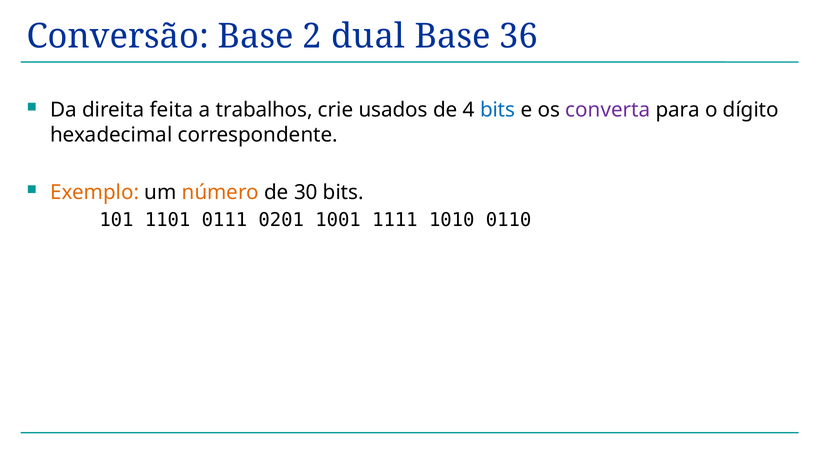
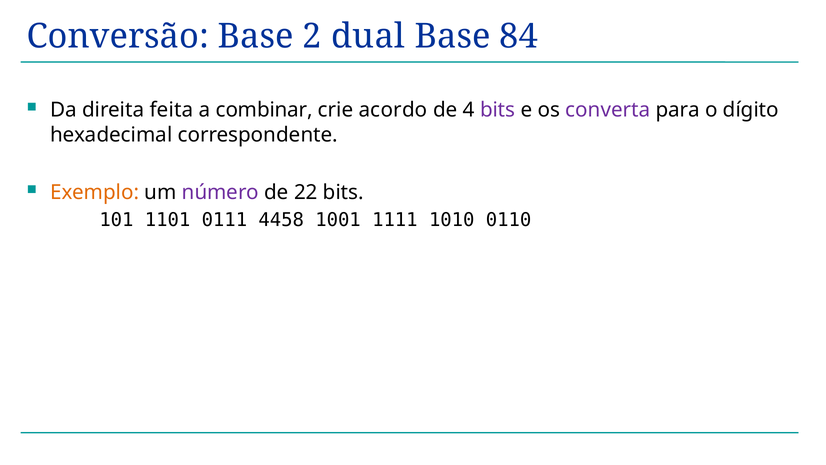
36: 36 -> 84 (519, 36)
trabalhos: trabalhos -> combinar (264, 110)
usados: usados -> acordo (393, 110)
bits colour: blue -> purple (498, 110)
número colour: orange -> purple (220, 192)
30: 30 -> 22 (306, 192)
0201: 0201 -> 4458 (281, 220)
